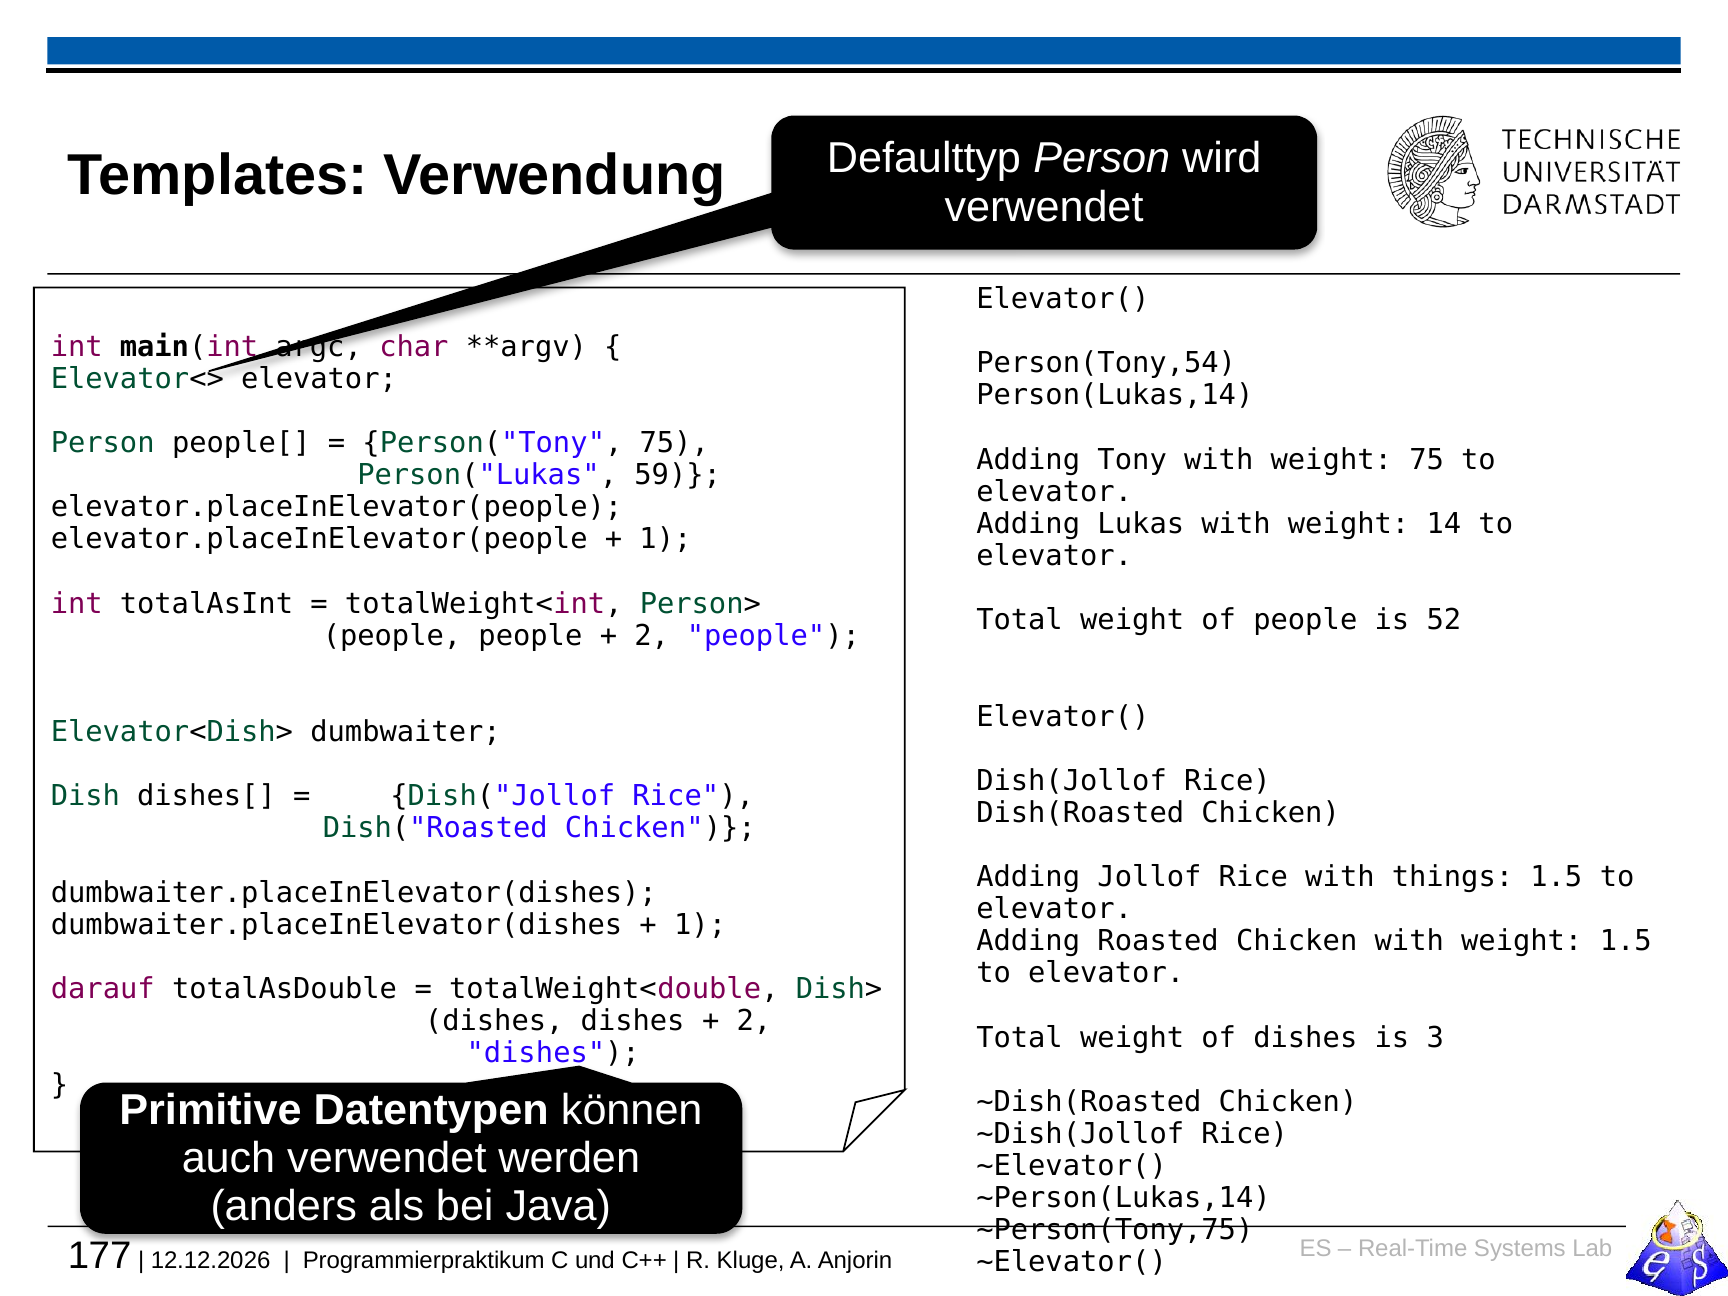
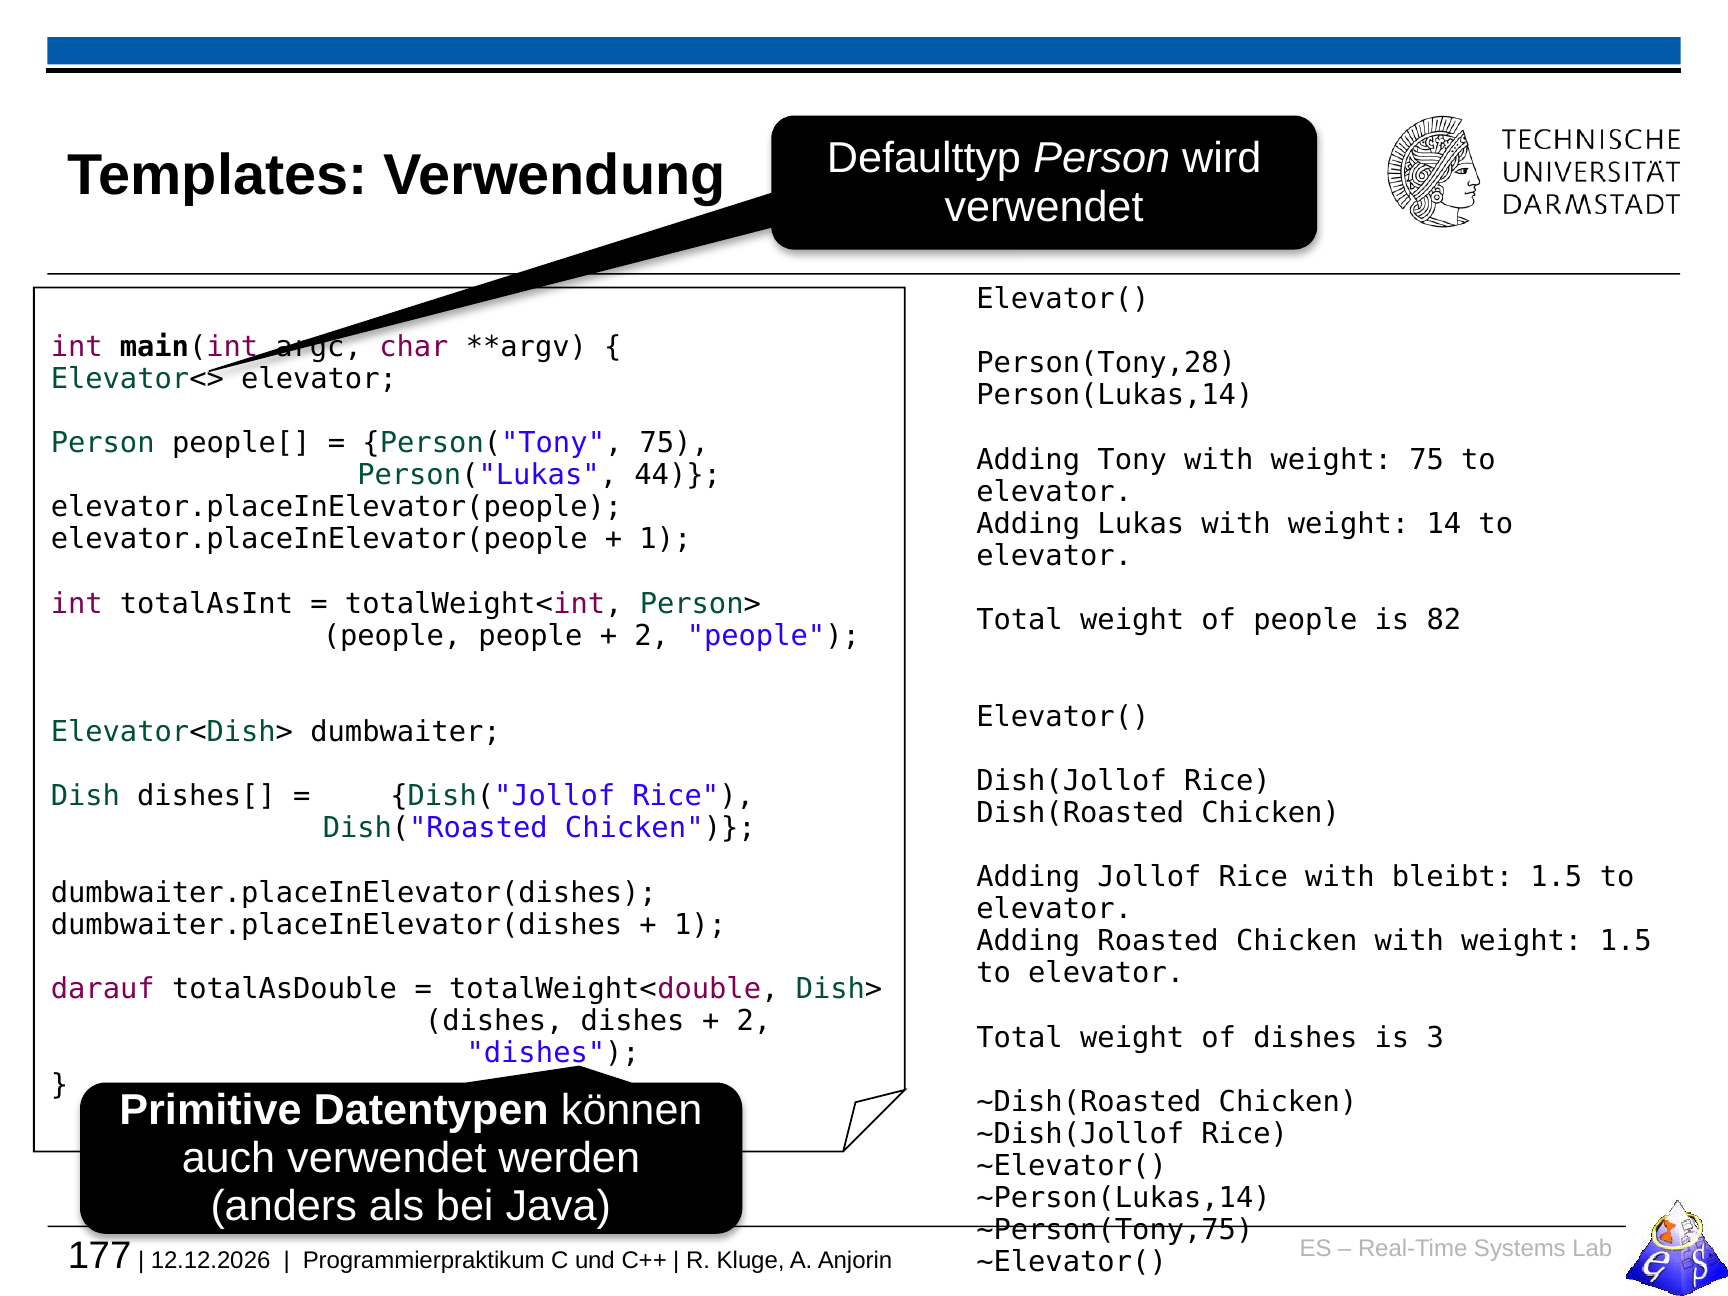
Person(Tony,54: Person(Tony,54 -> Person(Tony,28 (1106, 363)
59: 59 -> 44 (678, 475)
52: 52 -> 82 (1444, 620)
things: things -> bleibt (1452, 877)
